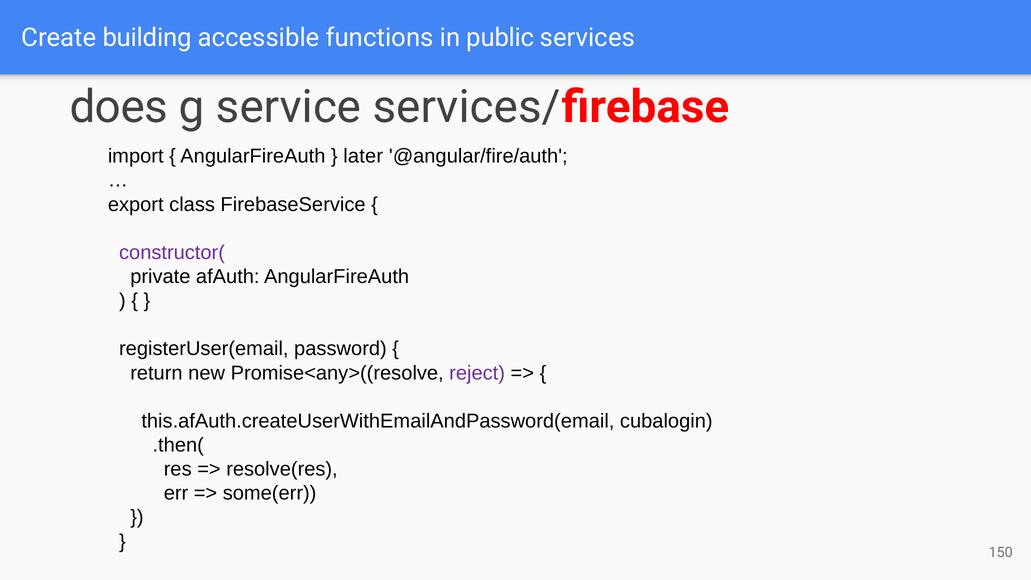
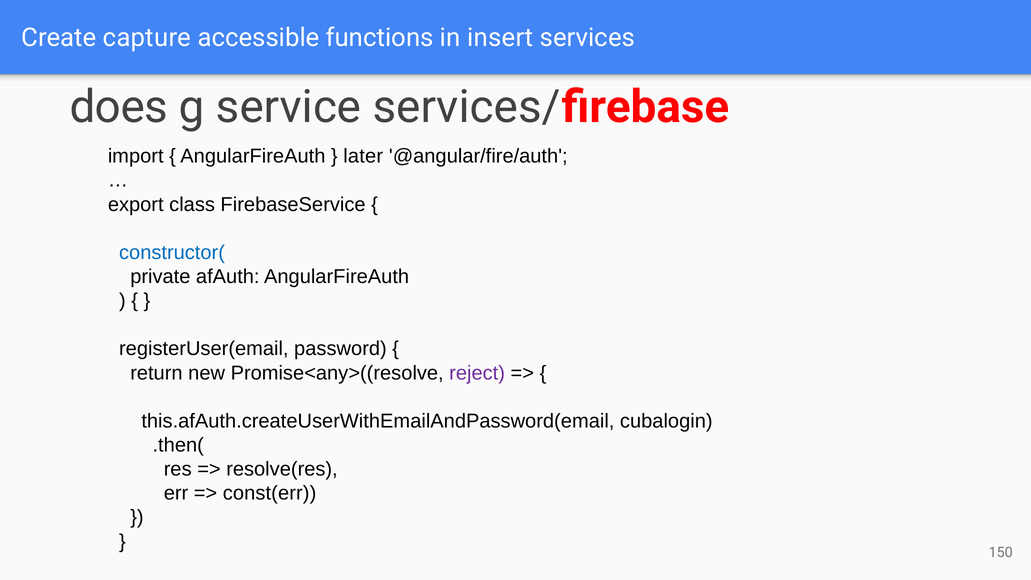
building: building -> capture (147, 38)
public: public -> insert (500, 38)
constructor( colour: purple -> blue (172, 253)
some(err: some(err -> const(err (270, 493)
